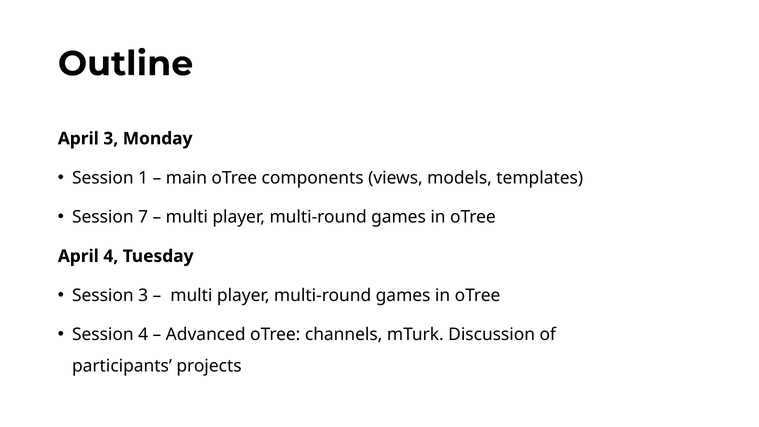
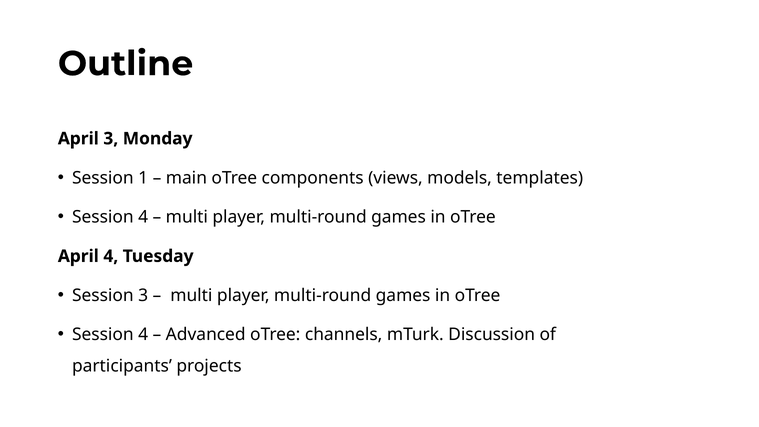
7: 7 -> 4 (143, 217)
